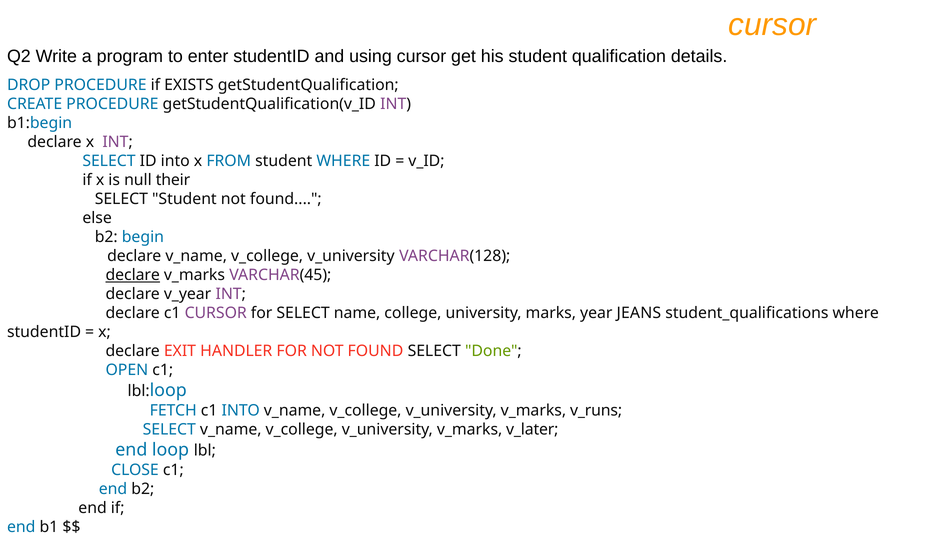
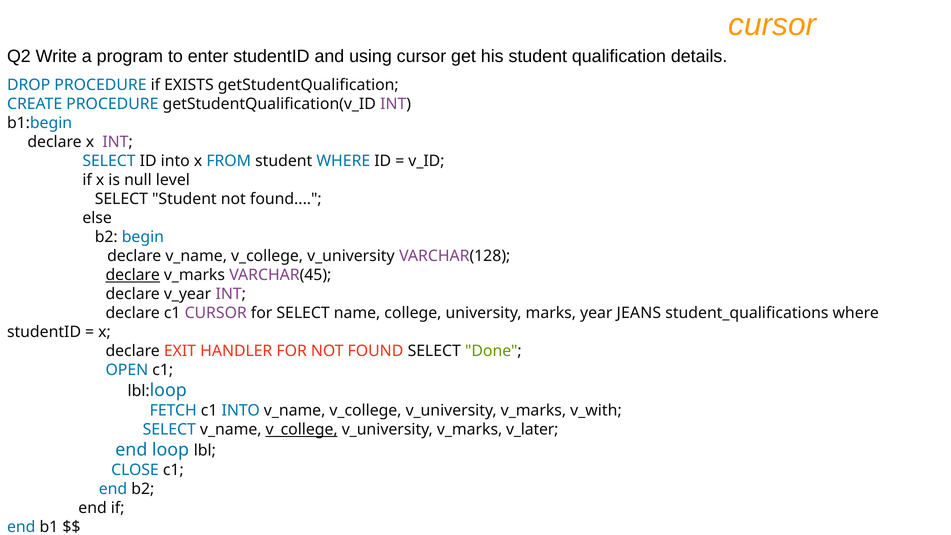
their: their -> level (173, 180)
v_runs: v_runs -> v_with (596, 411)
v_college underline: none -> present (302, 430)
